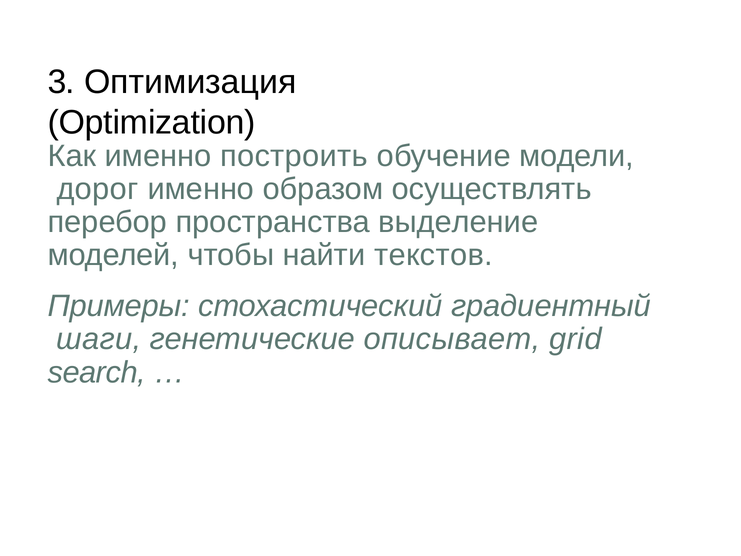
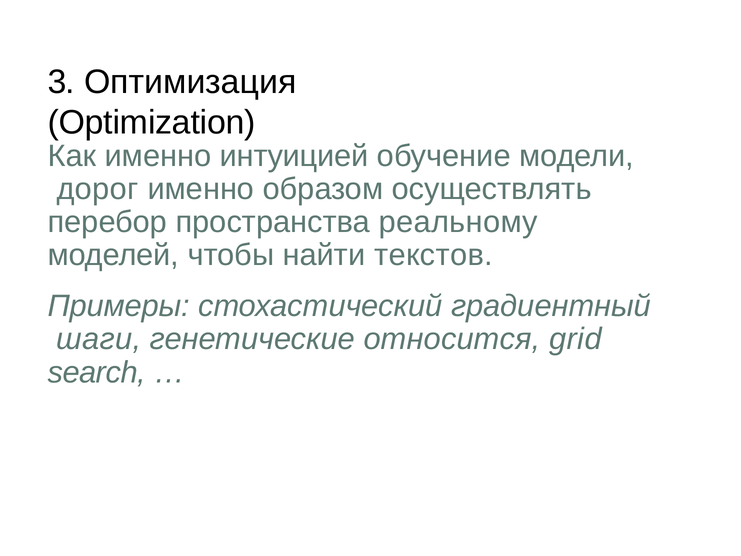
построить: построить -> интуицией (294, 156)
выделение: выделение -> реальному (458, 222)
описывает: описывает -> относится (452, 339)
